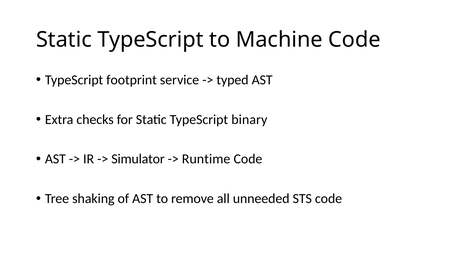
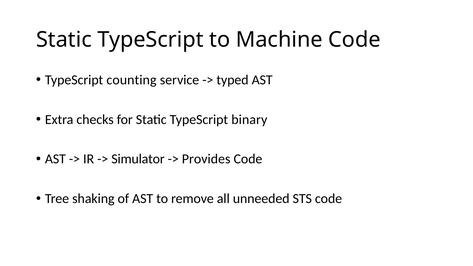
footprint: footprint -> counting (132, 80)
Runtime: Runtime -> Provides (206, 159)
